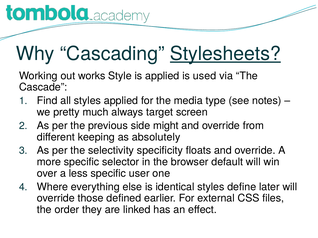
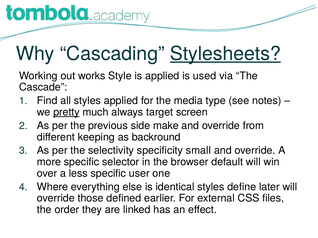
pretty underline: none -> present (66, 112)
might: might -> make (166, 126)
absolutely: absolutely -> backround (156, 137)
floats: floats -> small (198, 151)
